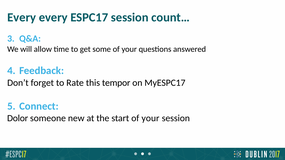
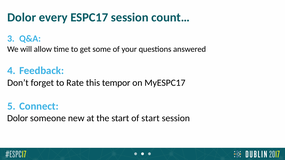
Every: Every -> Dolor (22, 17)
start of your: your -> start (150, 118)
